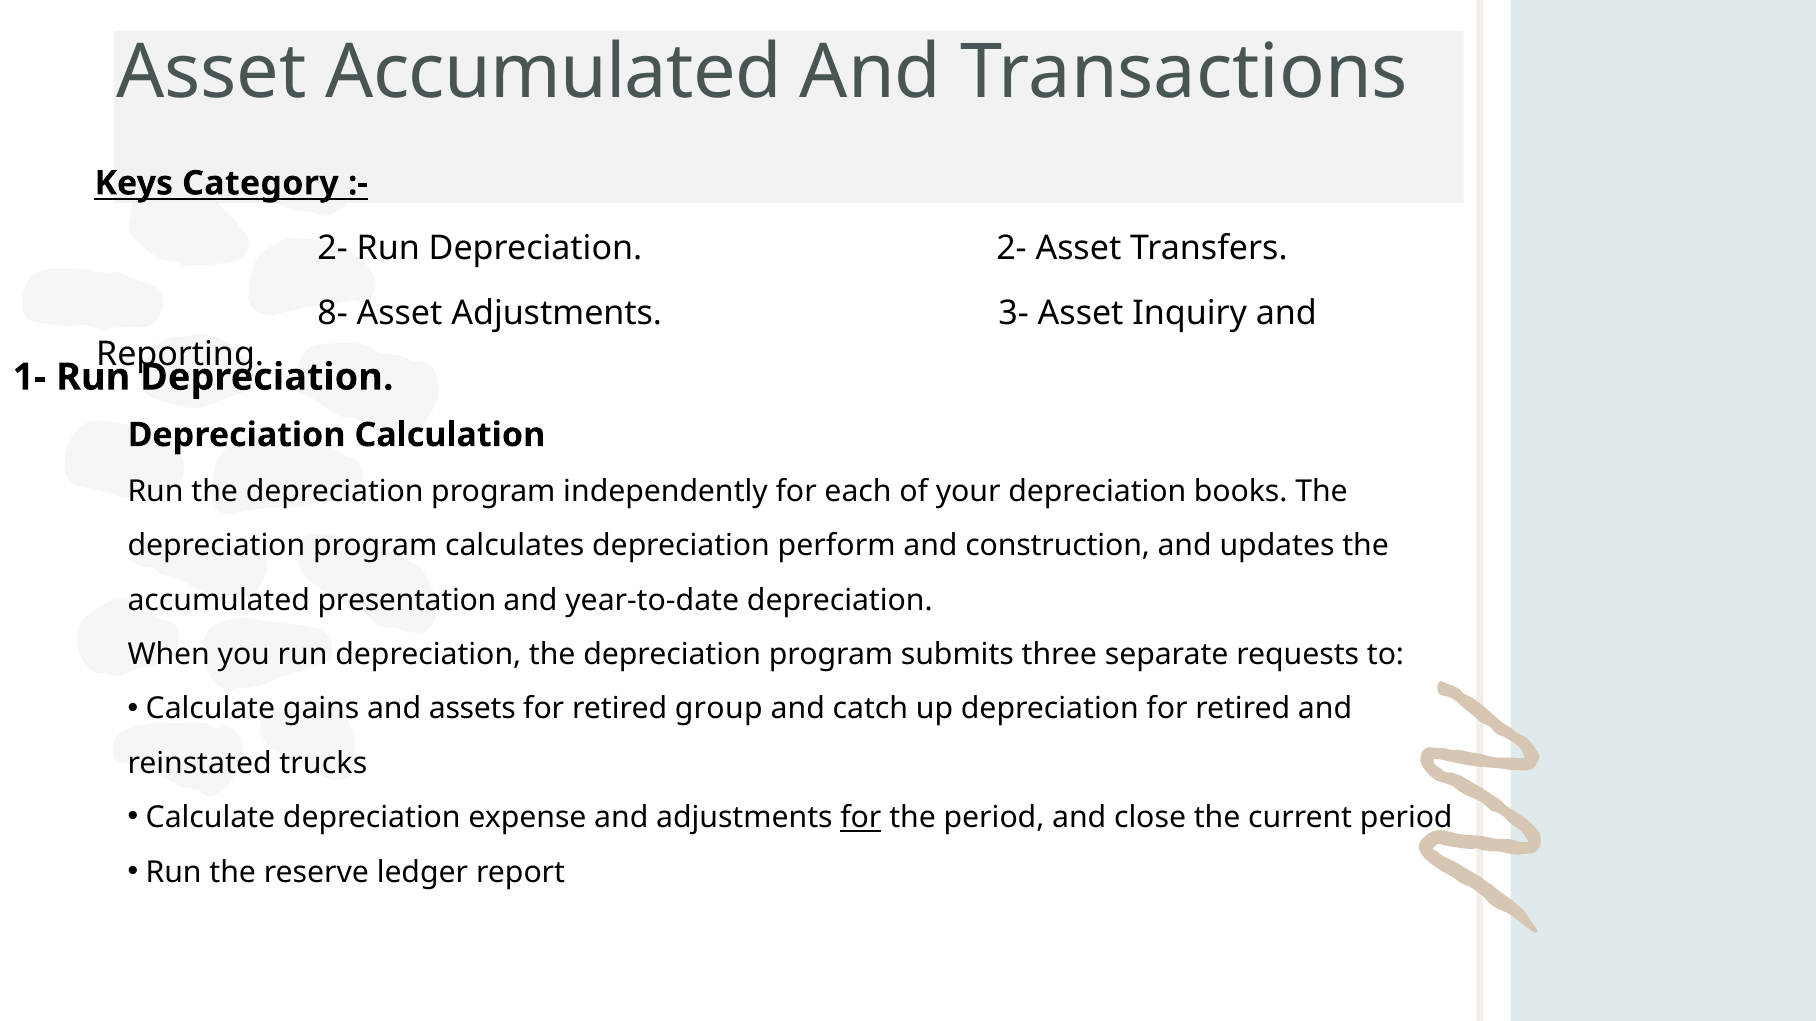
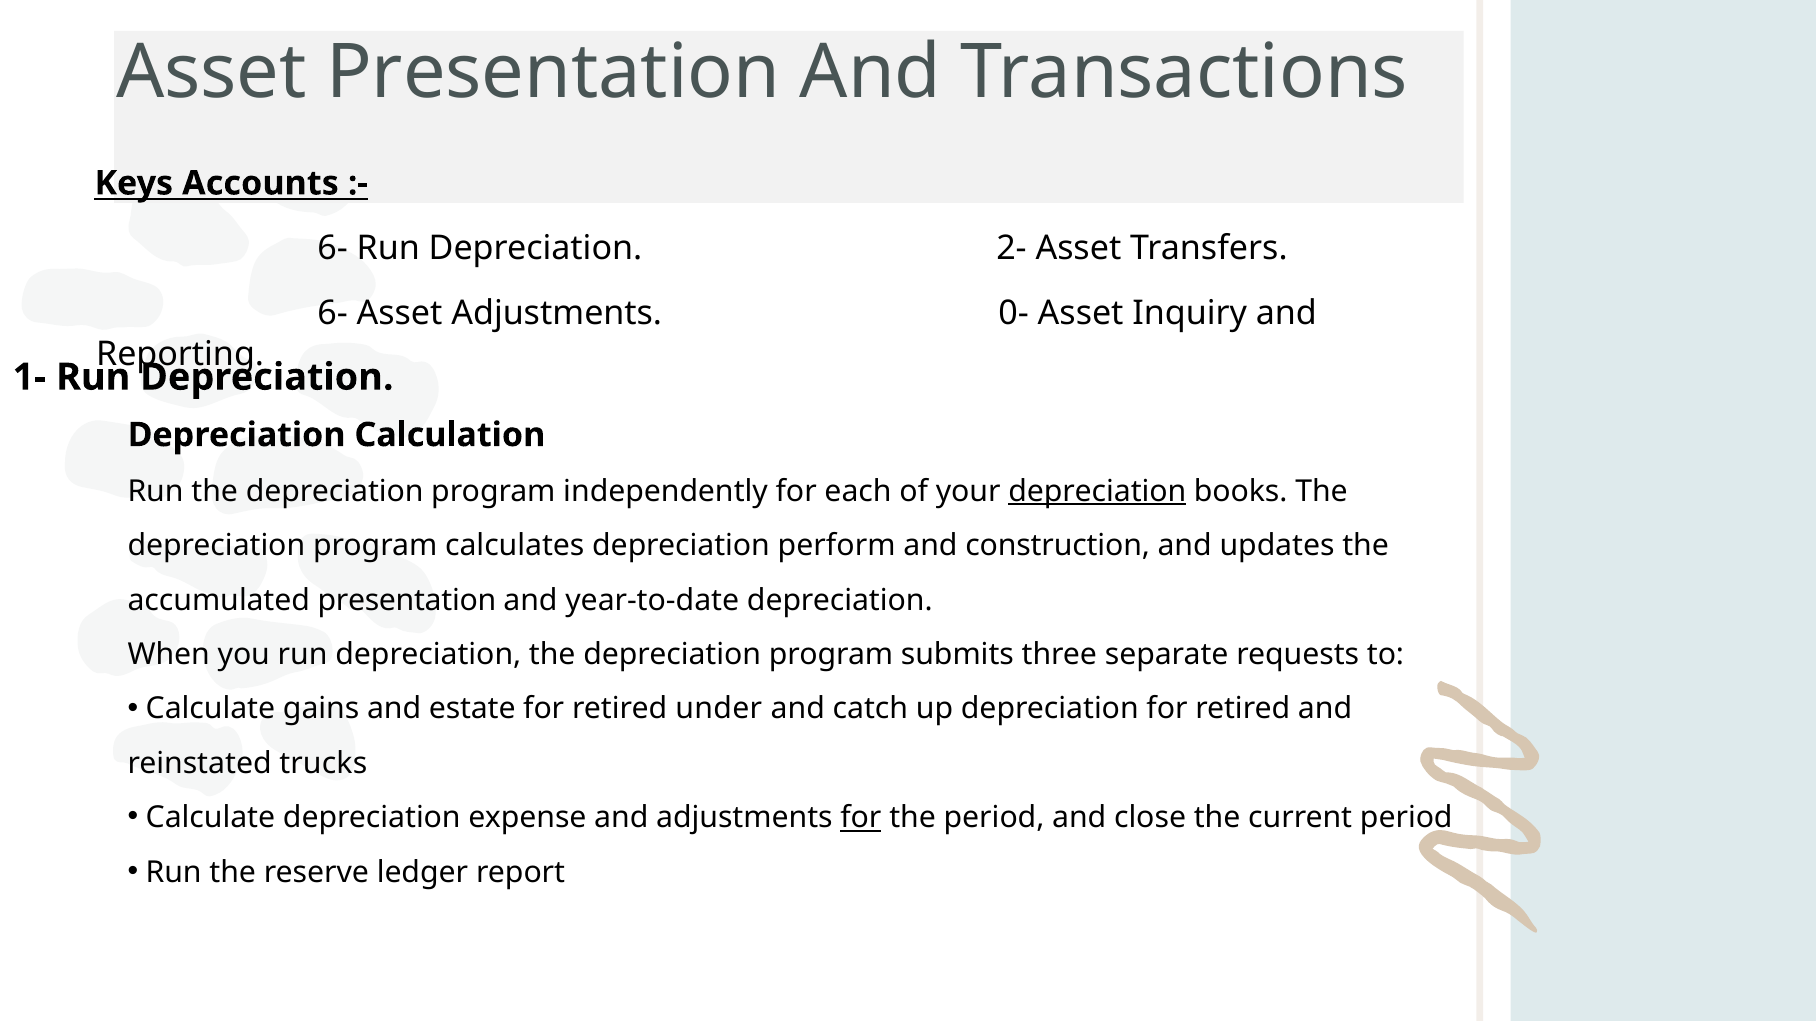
Asset Accumulated: Accumulated -> Presentation (553, 73)
Category: Category -> Accounts (260, 183)
2-: 2- -> 6- (333, 248)
8-: 8- -> 6- (333, 314)
3-: 3- -> 0- (1014, 314)
depreciation underline: none -> present (1097, 492)
assets: assets -> estate (472, 709)
group: group -> under (719, 709)
